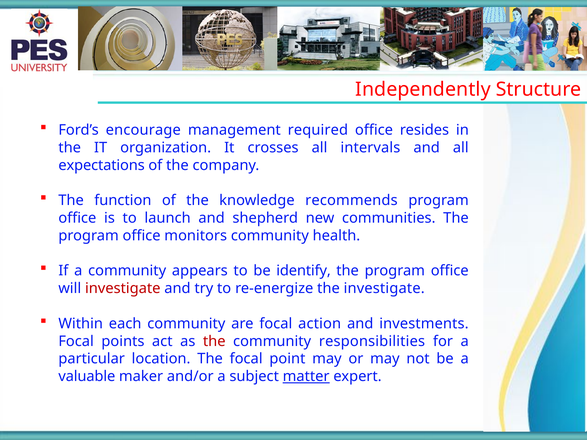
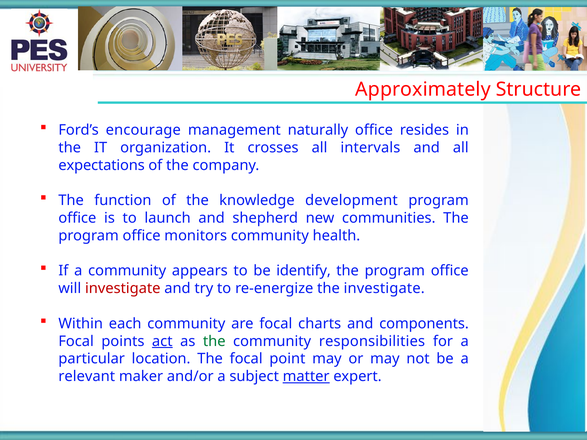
Independently: Independently -> Approximately (423, 89)
required: required -> naturally (318, 130)
recommends: recommends -> development (351, 201)
action: action -> charts (320, 324)
investments: investments -> components (424, 324)
act underline: none -> present (162, 341)
the colour: red -> green (214, 341)
valuable: valuable -> relevant (87, 377)
